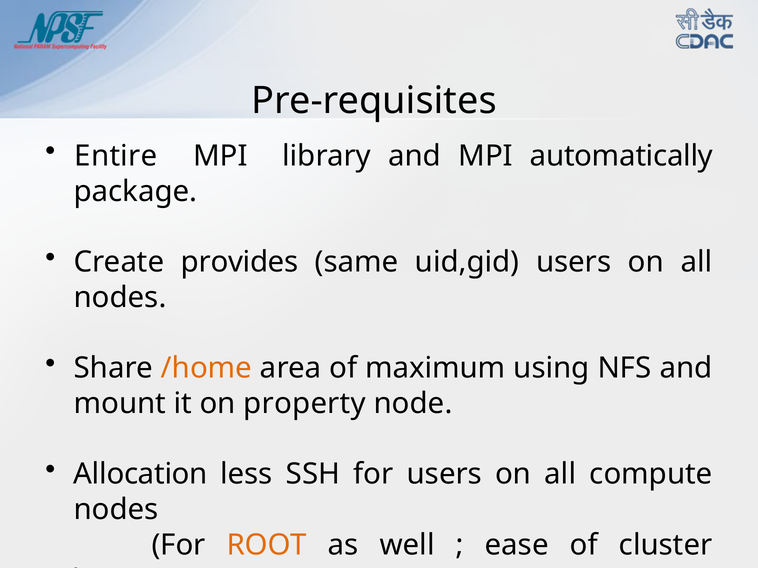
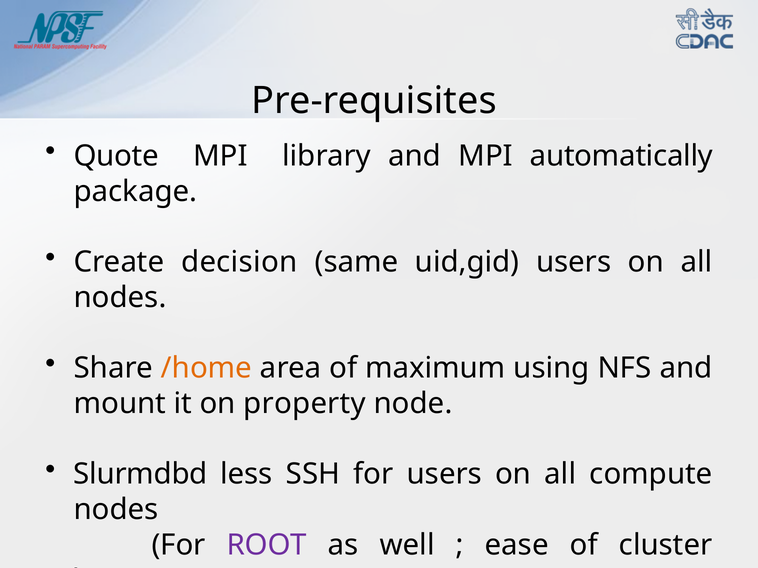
Entire: Entire -> Quote (116, 156)
provides: provides -> decision (239, 262)
Allocation: Allocation -> Slurmdbd (140, 475)
ROOT colour: orange -> purple (267, 545)
